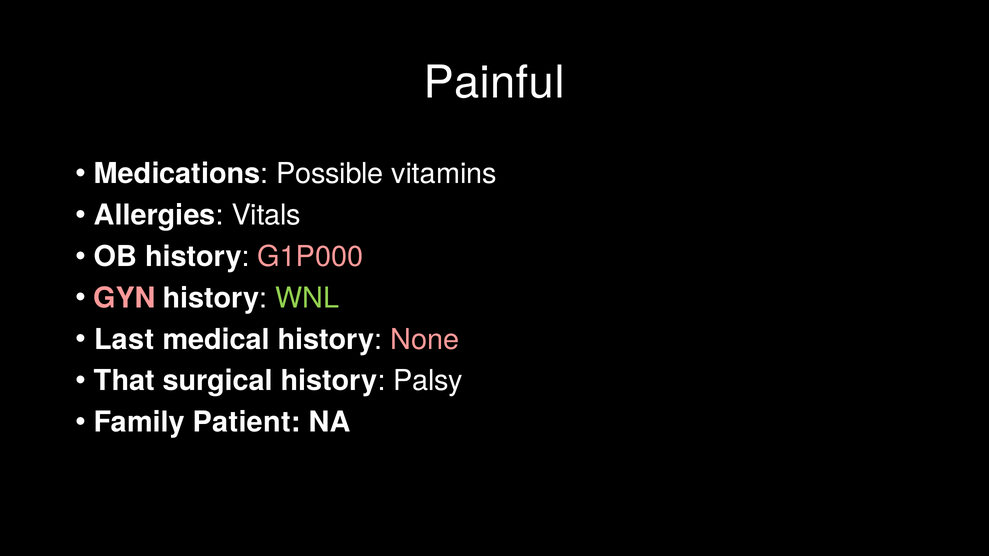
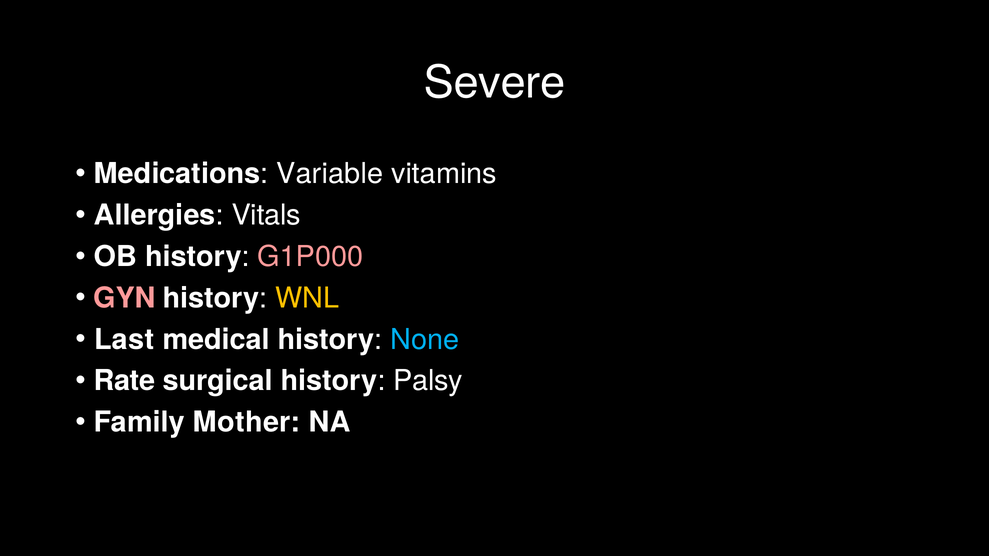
Painful: Painful -> Severe (495, 83)
Possible: Possible -> Variable (330, 174)
WNL colour: light green -> yellow (307, 298)
None colour: pink -> light blue (425, 340)
That: That -> Rate (124, 381)
Patient: Patient -> Mother (247, 423)
